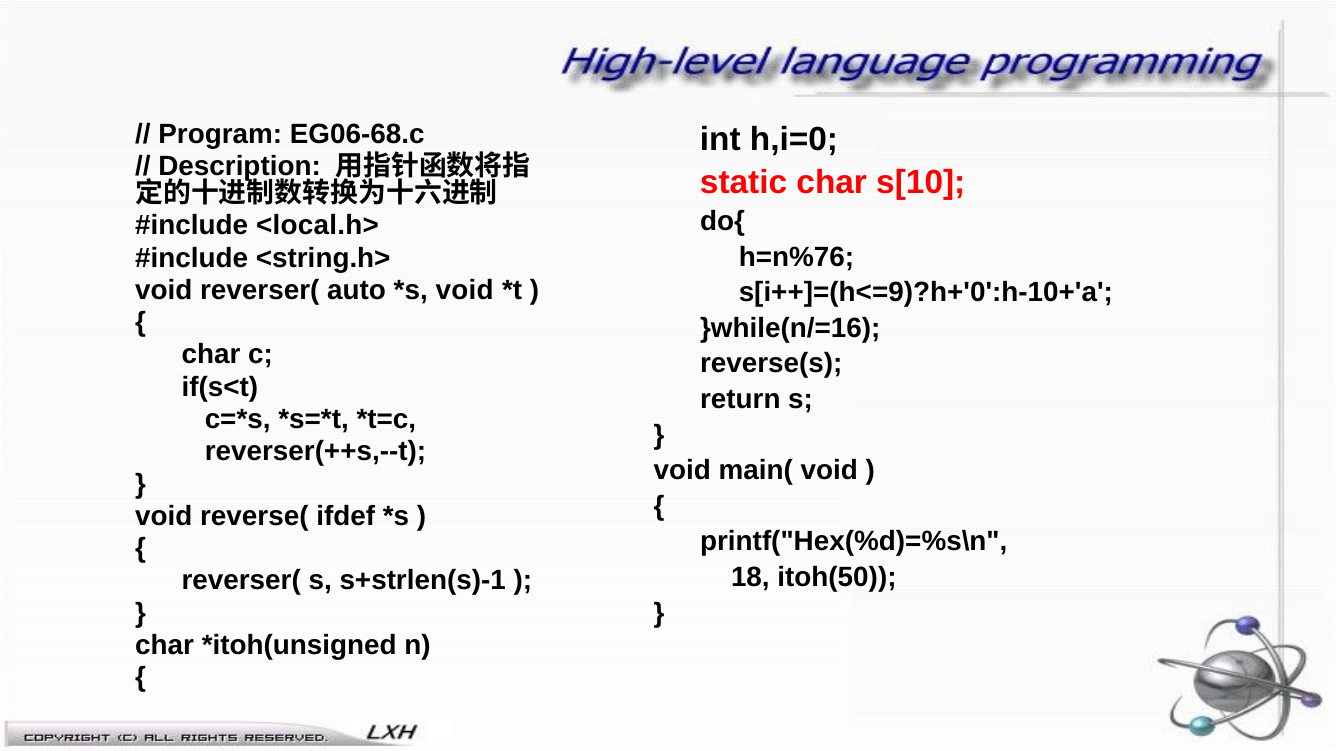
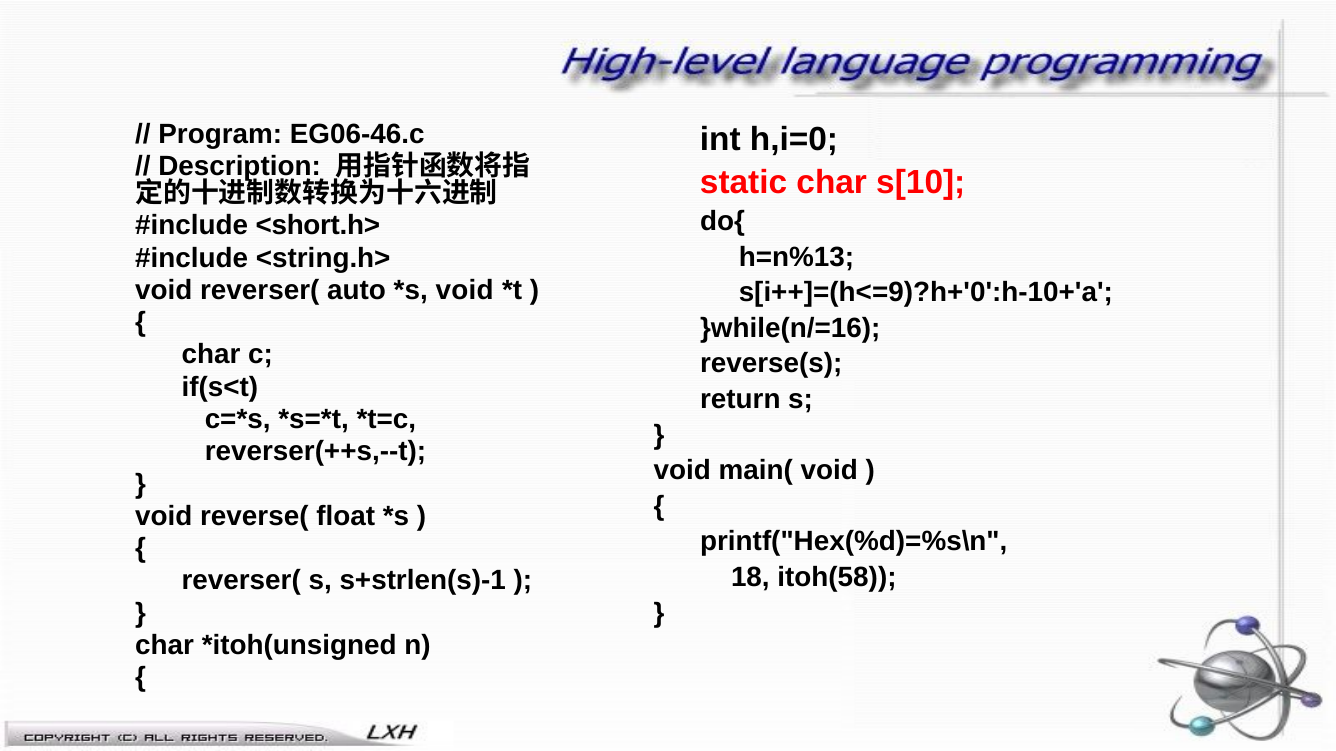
EG06-68.c: EG06-68.c -> EG06-46.c (357, 134)
<local.h>: <local.h> -> <short.h> (318, 226)
h=n%76: h=n%76 -> h=n%13 (796, 257)
ifdef: ifdef -> float (346, 516)
itoh(50: itoh(50 -> itoh(58 (837, 578)
